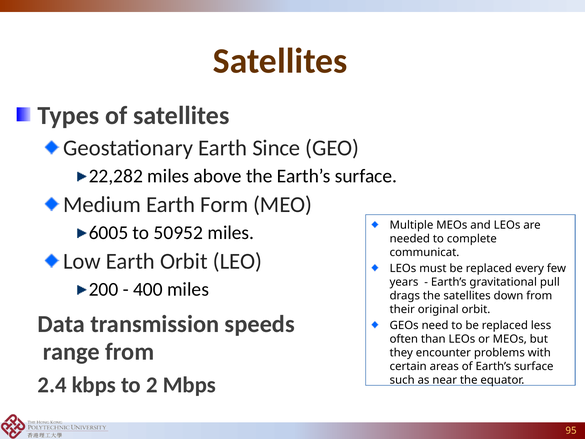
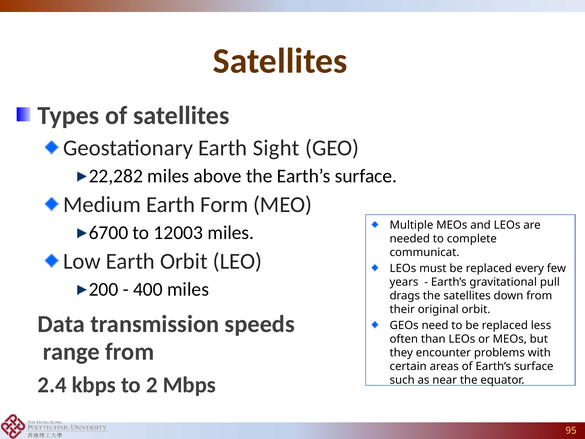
Since: Since -> Sight (276, 148)
6005: 6005 -> 6700 (108, 232)
50952: 50952 -> 12003 (178, 232)
